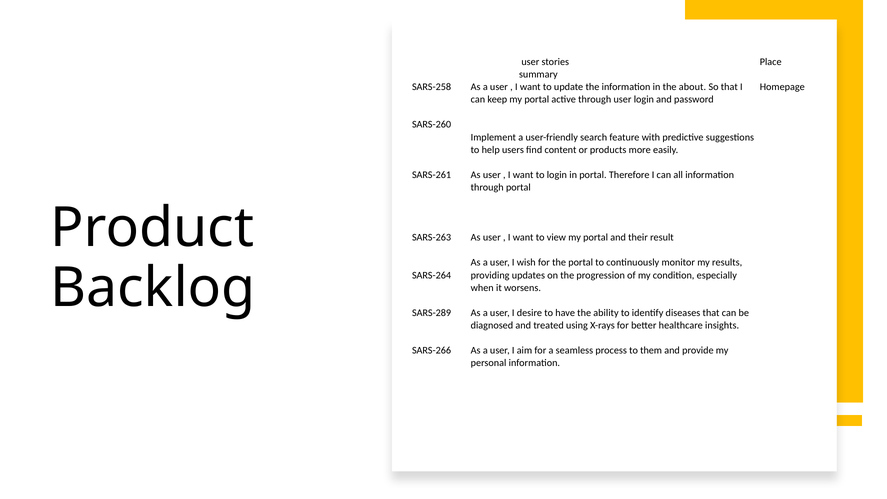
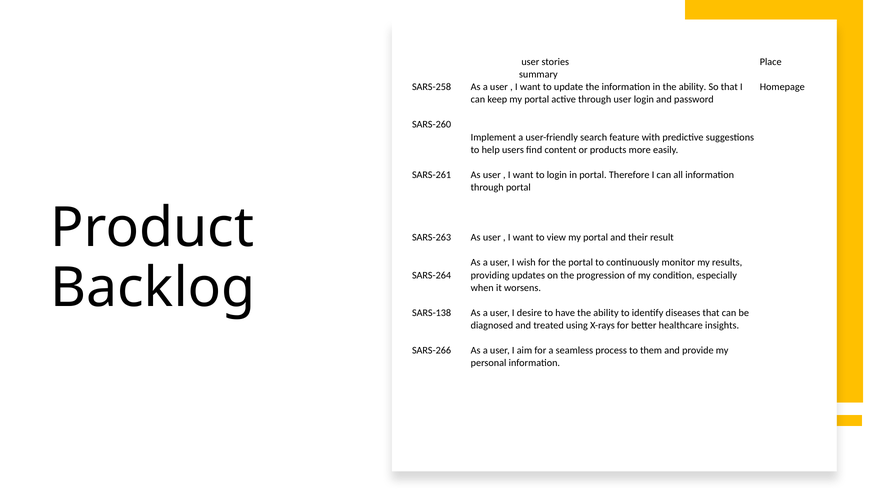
in the about: about -> ability (693, 87)
SARS-289: SARS-289 -> SARS-138 (432, 313)
